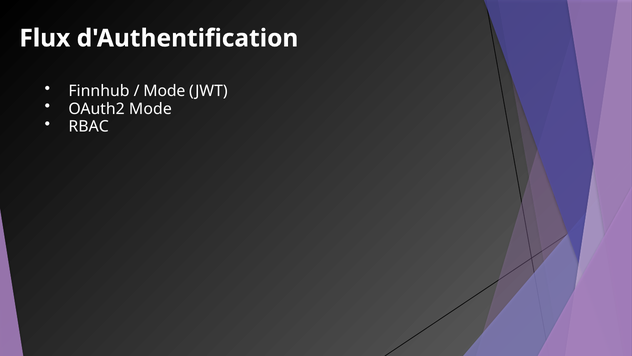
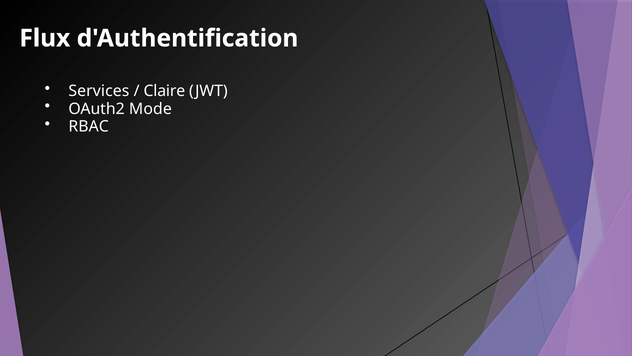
Finnhub: Finnhub -> Services (99, 91)
Mode: Mode -> Claire (164, 91)
